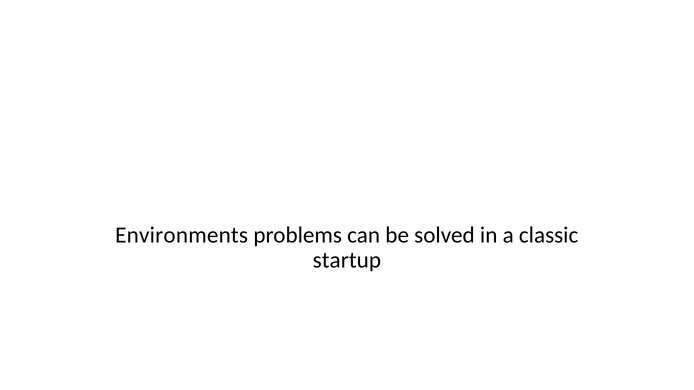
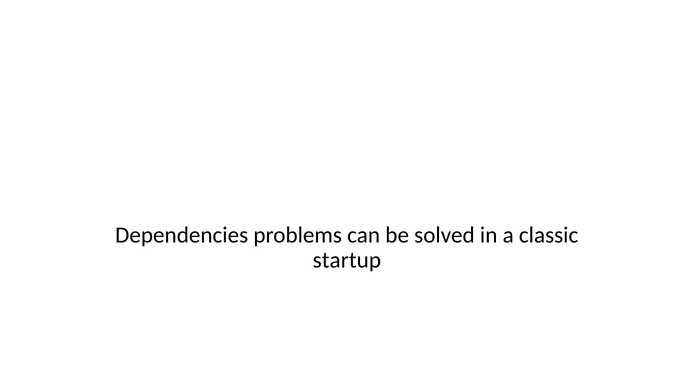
Environments: Environments -> Dependencies (182, 235)
